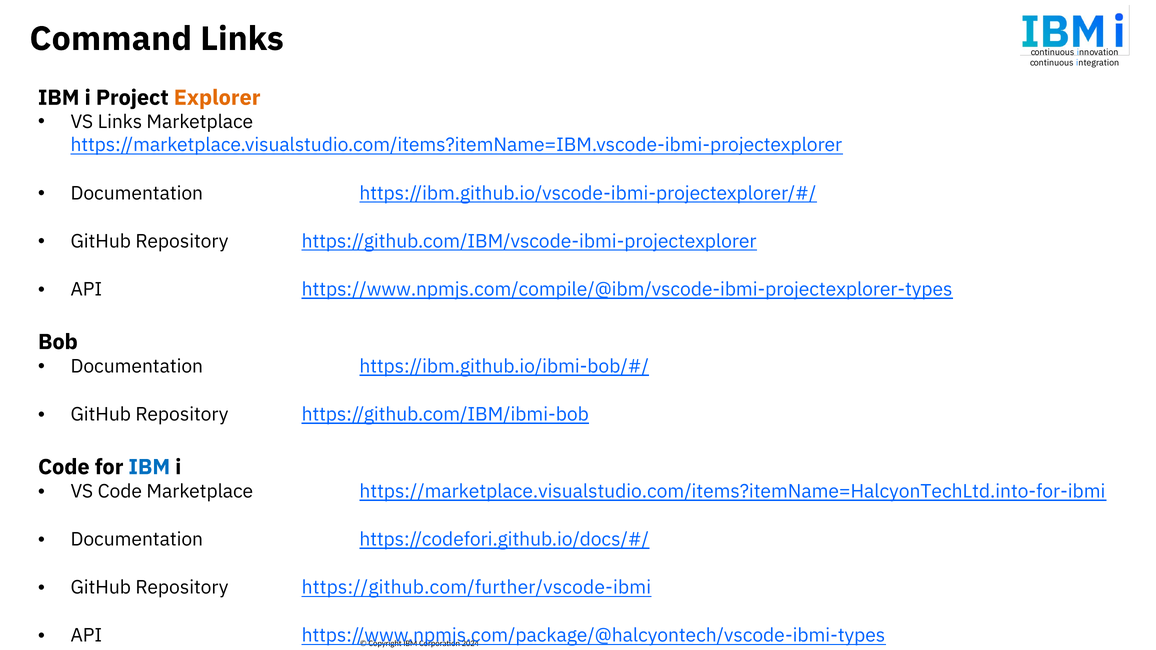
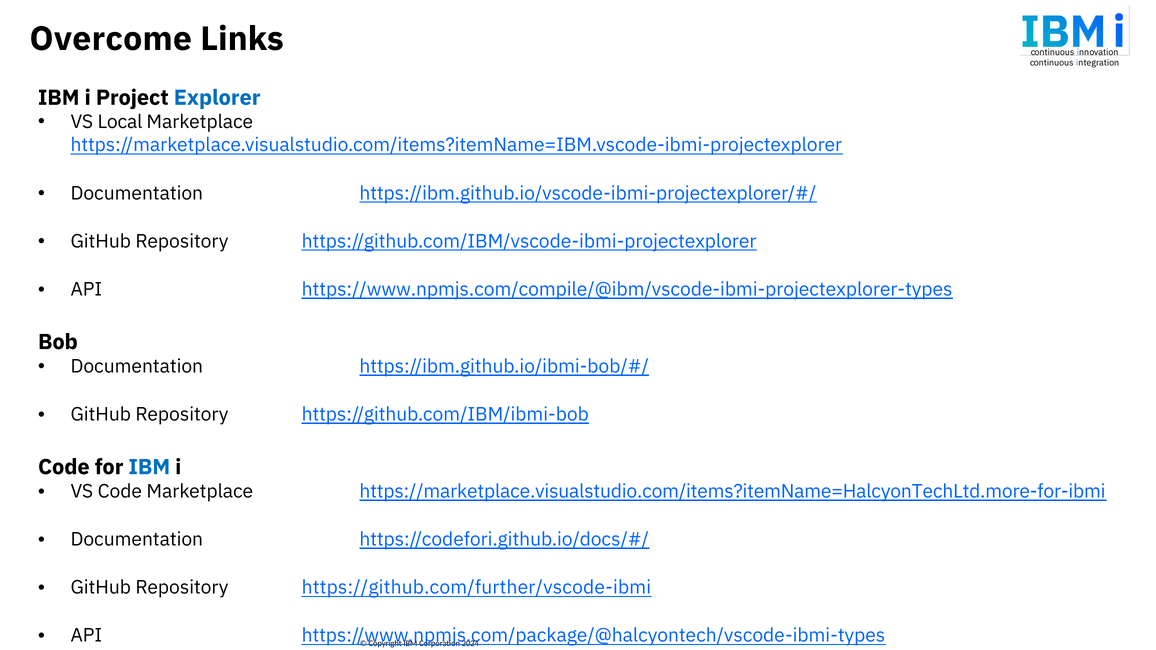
Command: Command -> Overcome (111, 39)
Explorer colour: orange -> blue (217, 98)
VS Links: Links -> Local (120, 122)
https://marketplace.visualstudio.com/items?itemName=HalcyonTechLtd.into-for-ibmi: https://marketplace.visualstudio.com/items?itemName=HalcyonTechLtd.into-for-ibmi -> https://marketplace.visualstudio.com/items?itemName=HalcyonTechLtd.more-for-ibmi (732, 492)
